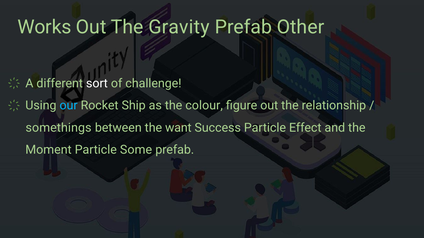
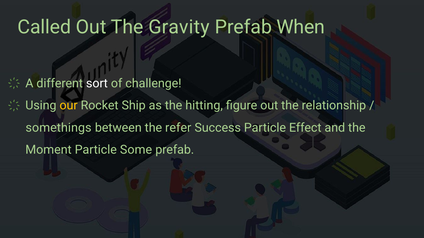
Works: Works -> Called (44, 27)
Other: Other -> When (301, 27)
our colour: light blue -> yellow (69, 106)
colour: colour -> hitting (204, 106)
want: want -> refer (178, 128)
